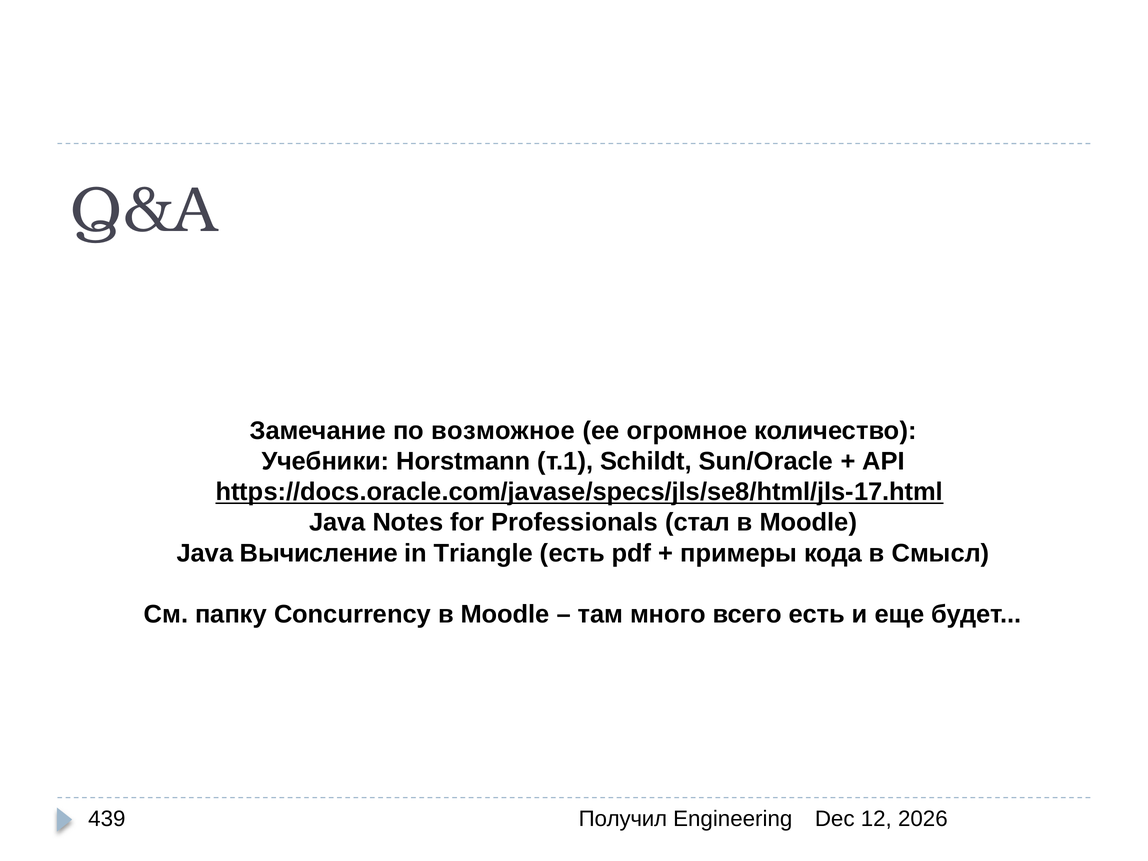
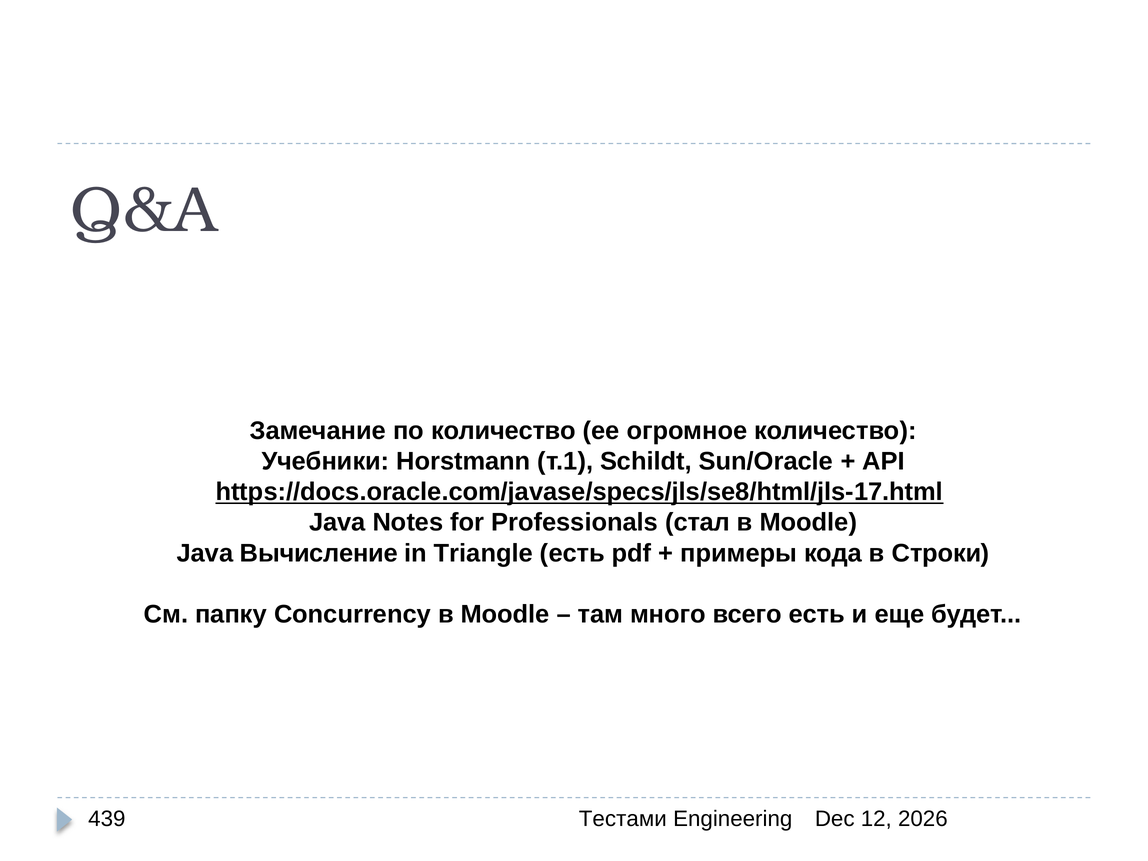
по возможное: возможное -> количество (503, 431)
Смысл: Смысл -> Строки (941, 553)
Получил: Получил -> Тестами (623, 819)
